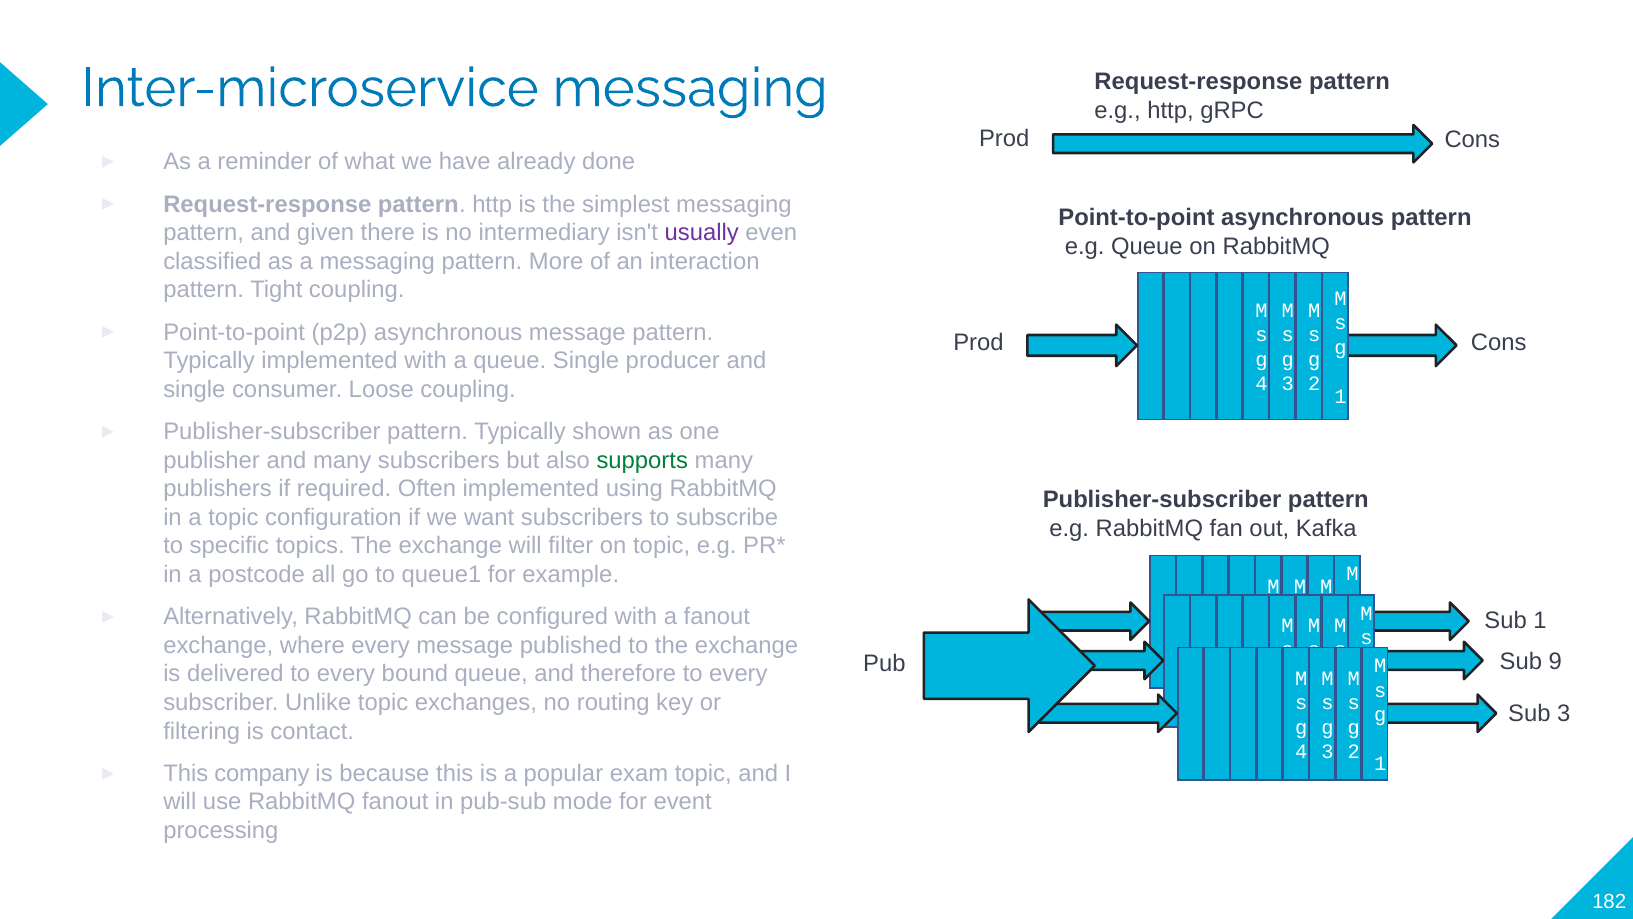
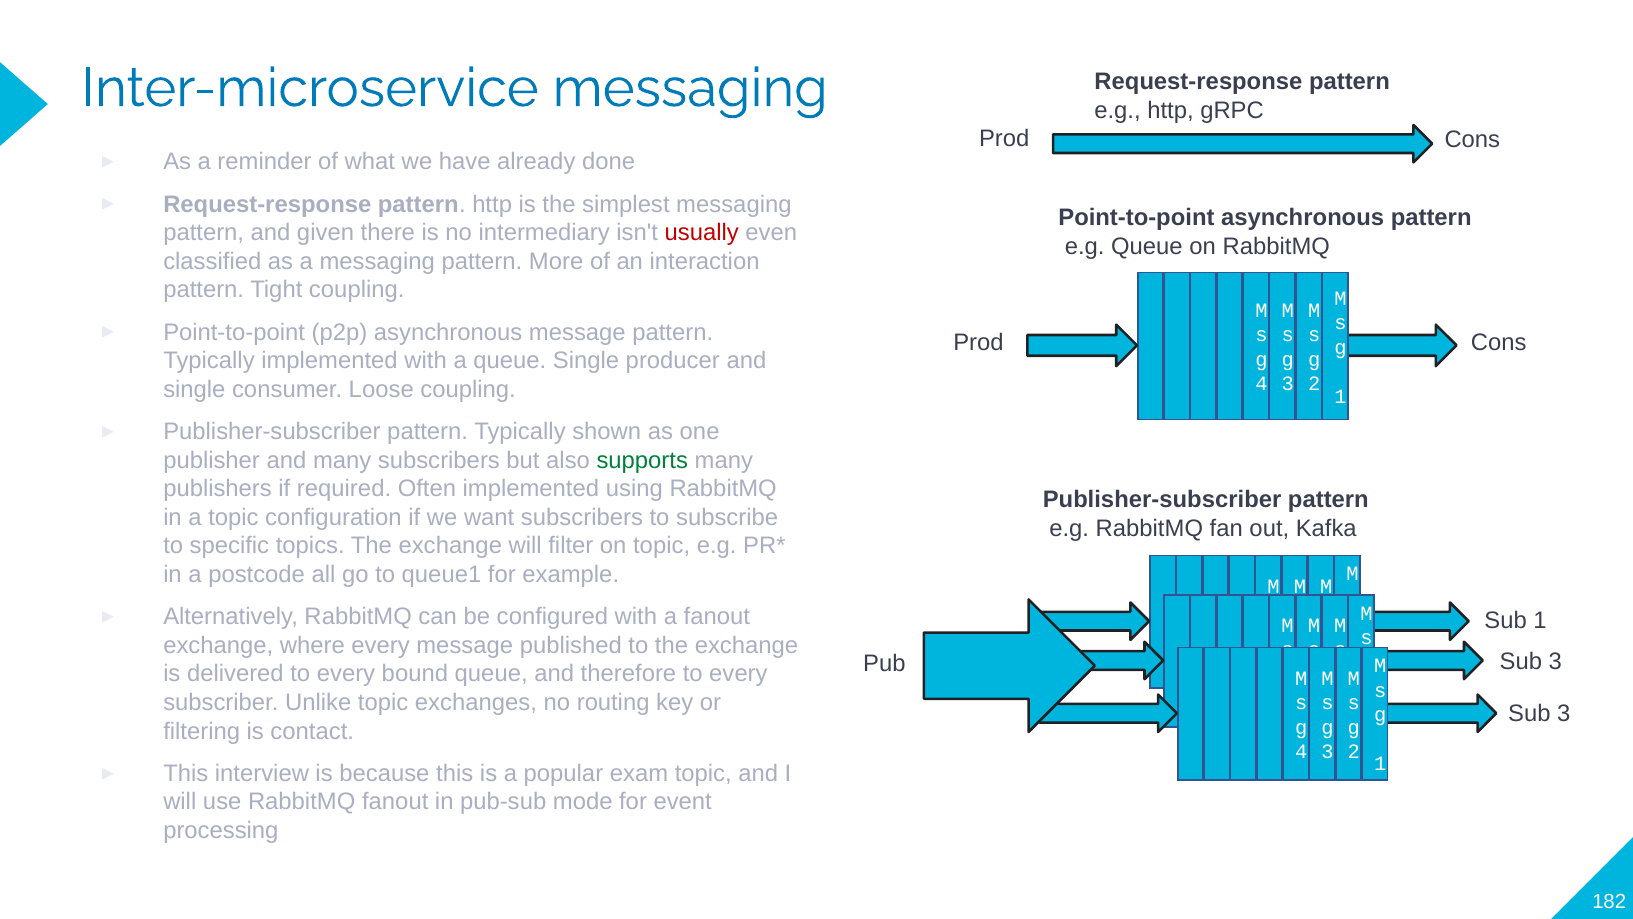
usually colour: purple -> red (702, 233)
9: 9 -> 3 (1555, 661)
company: company -> interview (262, 773)
